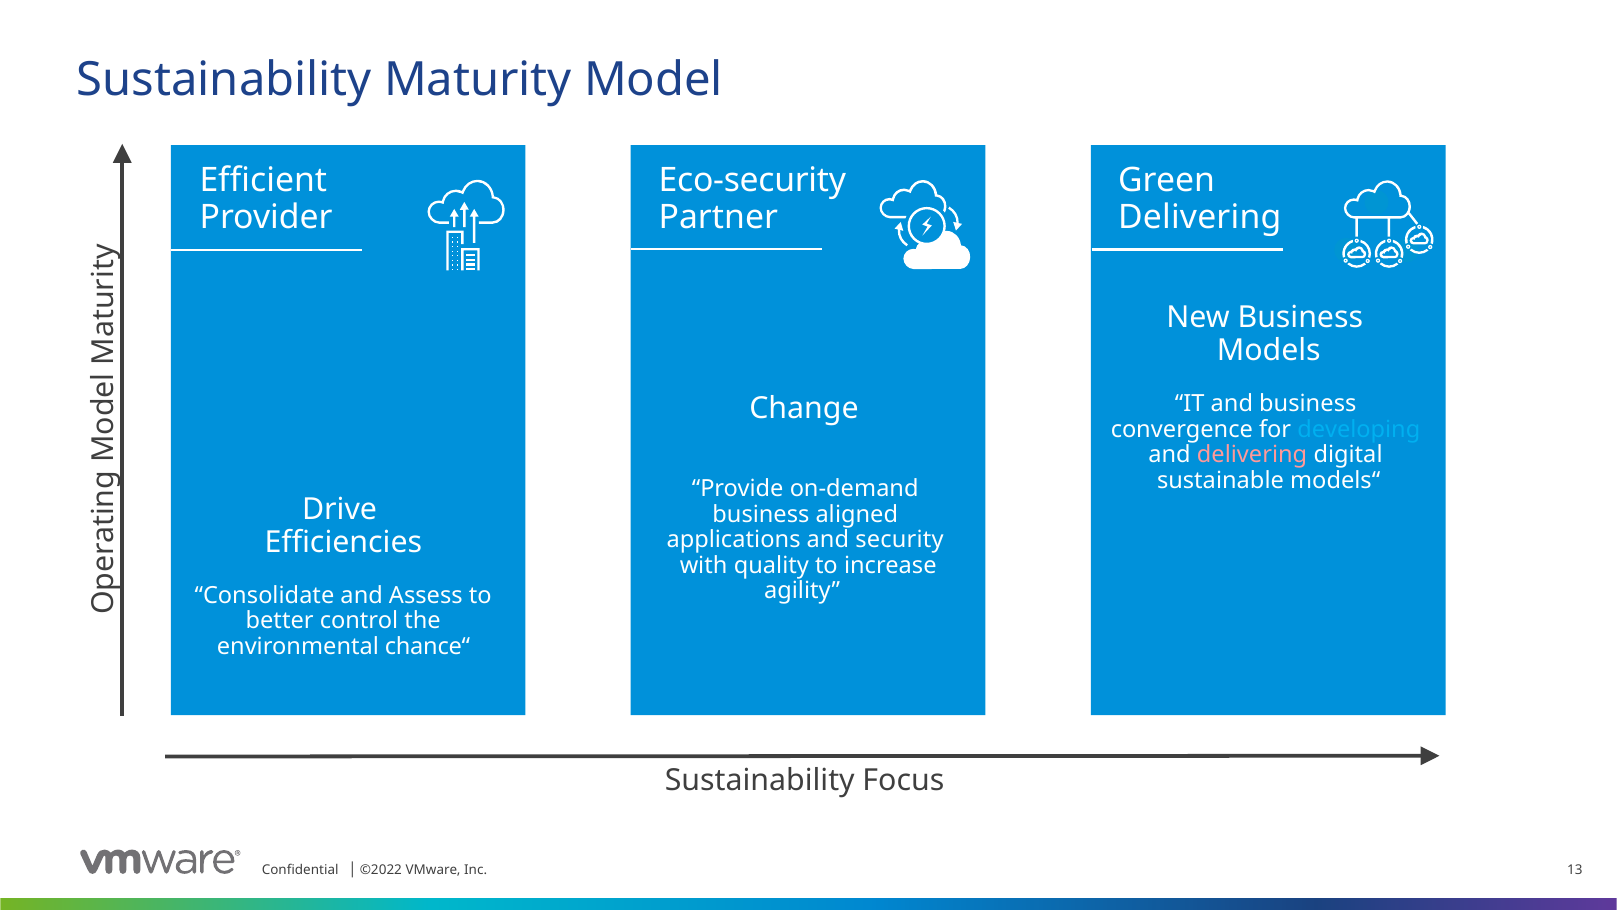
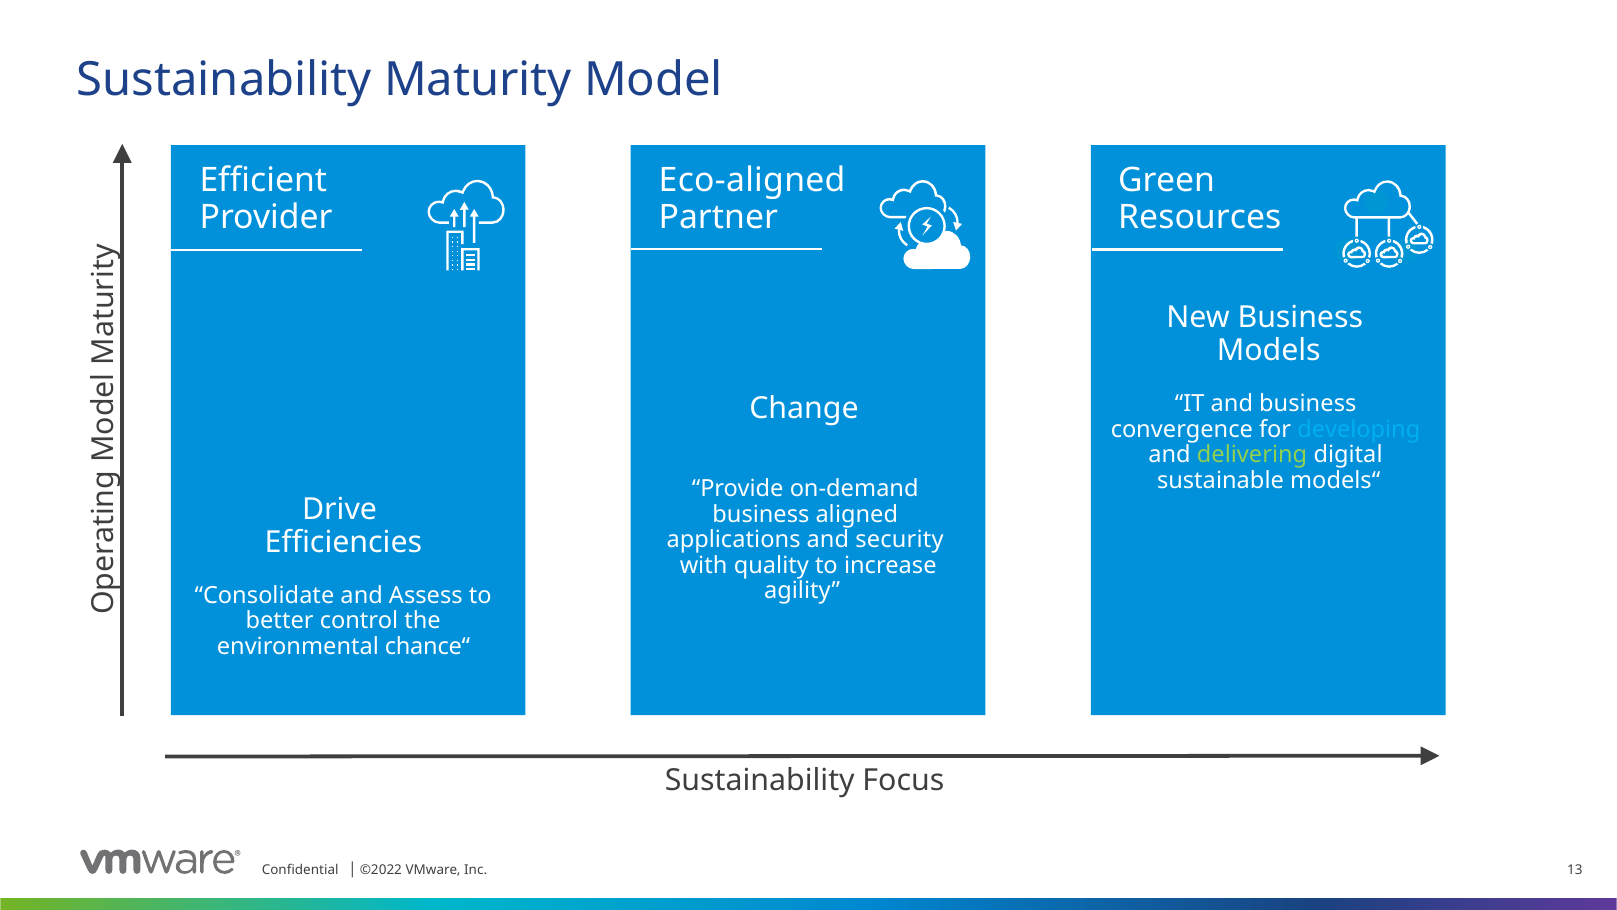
Eco-security: Eco-security -> Eco-aligned (752, 181)
Delivering: Delivering -> Resources (1200, 217)
delivering colour: pink -> light green (1252, 455)
